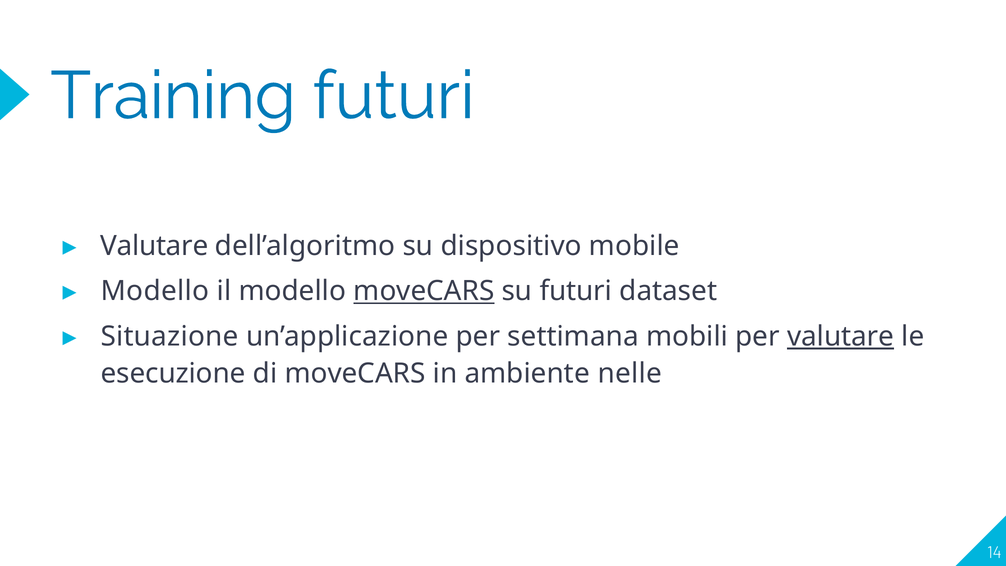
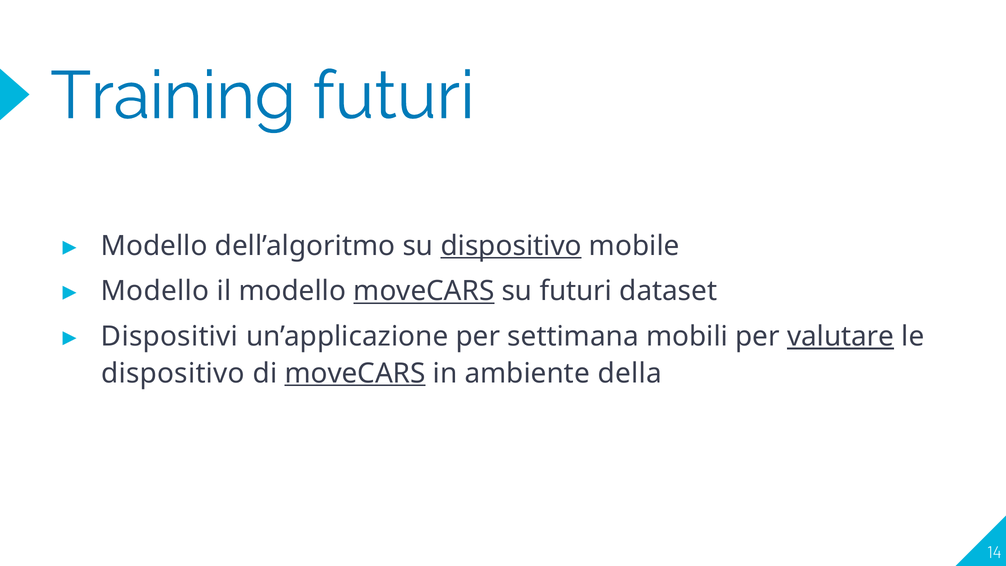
Valutare: Valutare -> Modello (154, 246)
dispositivo underline: none -> present (511, 246)
Situazione: Situazione -> Dispositivi (170, 336)
esecuzione: esecuzione -> dispositivo (173, 373)
moveCARS underline: none -> present (355, 373)
nelle: nelle -> della (630, 373)
